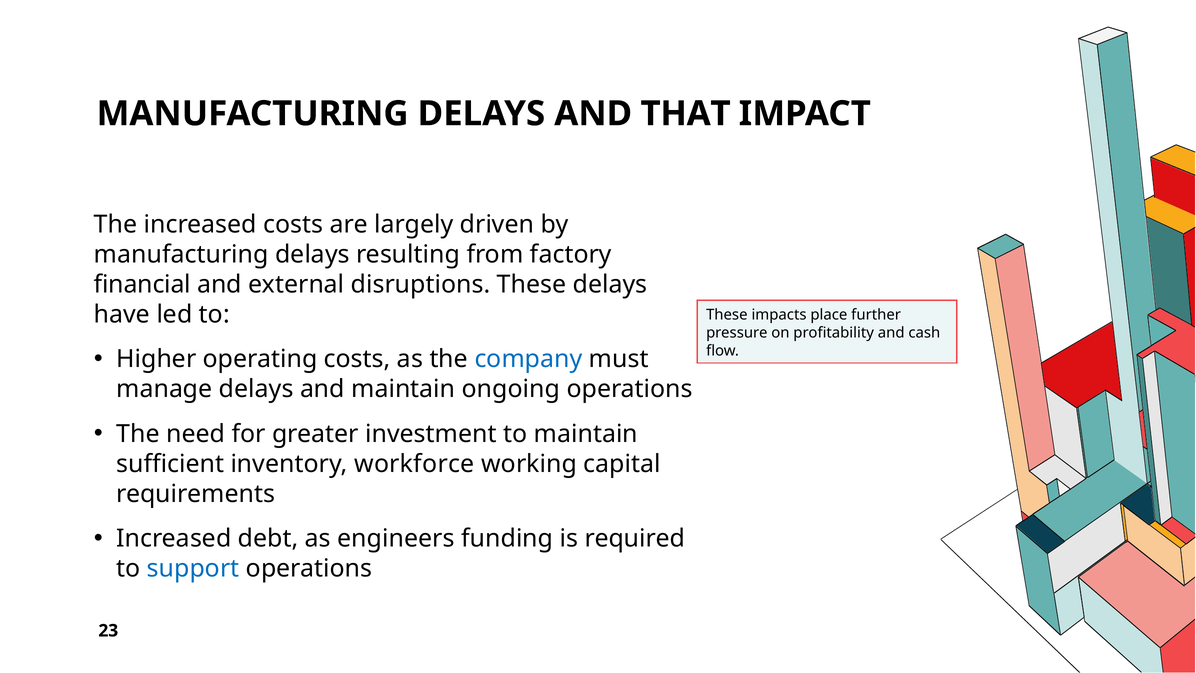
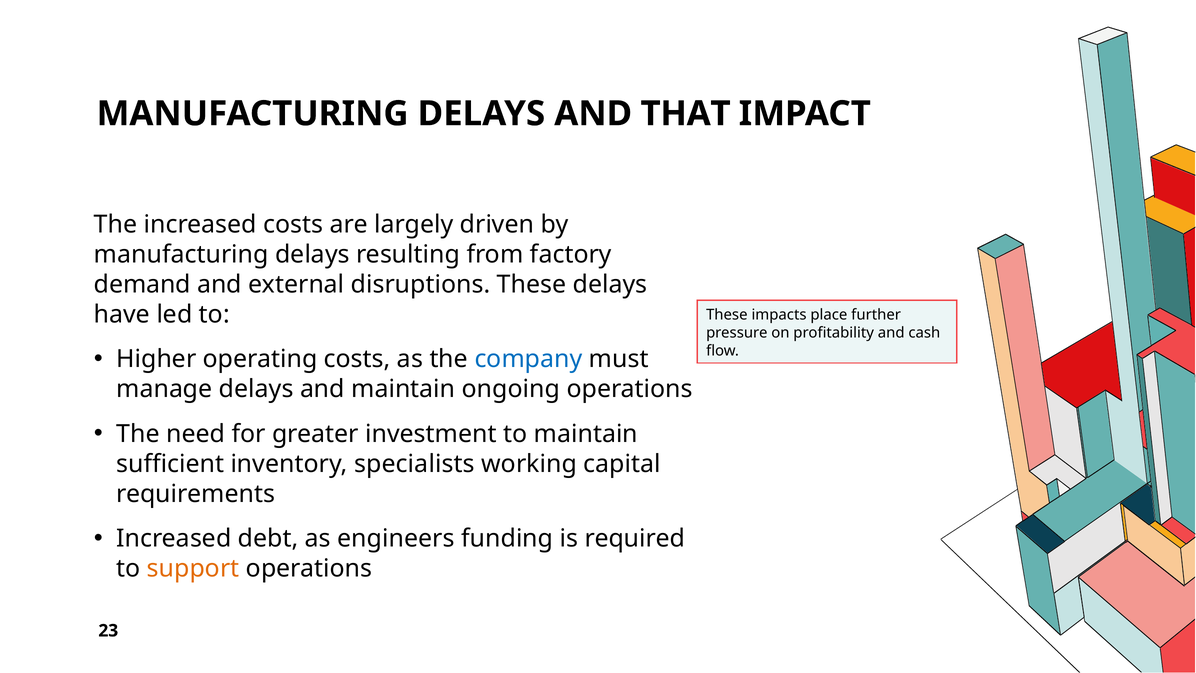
financial: financial -> demand (142, 284)
workforce: workforce -> specialists (414, 464)
support colour: blue -> orange (193, 568)
